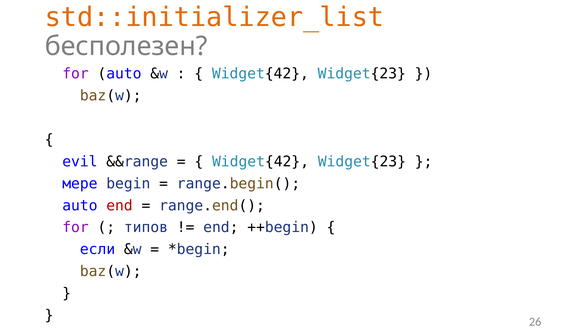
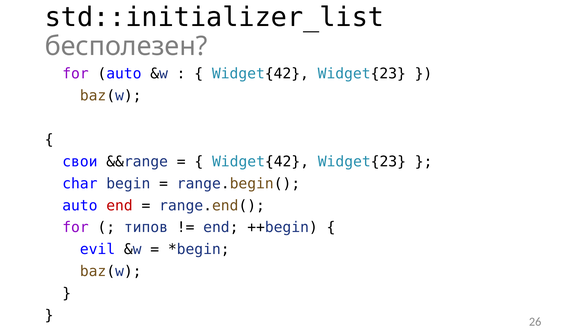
std::initializer_list colour: orange -> black (214, 17)
evil: evil -> свои (80, 161)
мере: мере -> char (80, 183)
если: если -> evil (98, 249)
